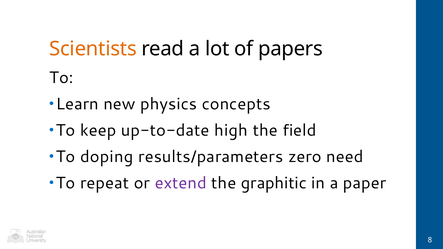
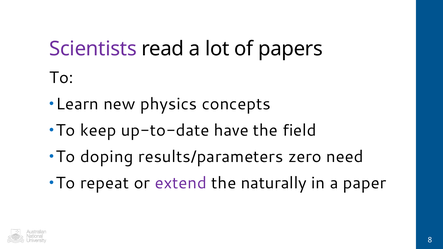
Scientists colour: orange -> purple (93, 49)
high: high -> have (231, 130)
graphitic: graphitic -> naturally (274, 183)
